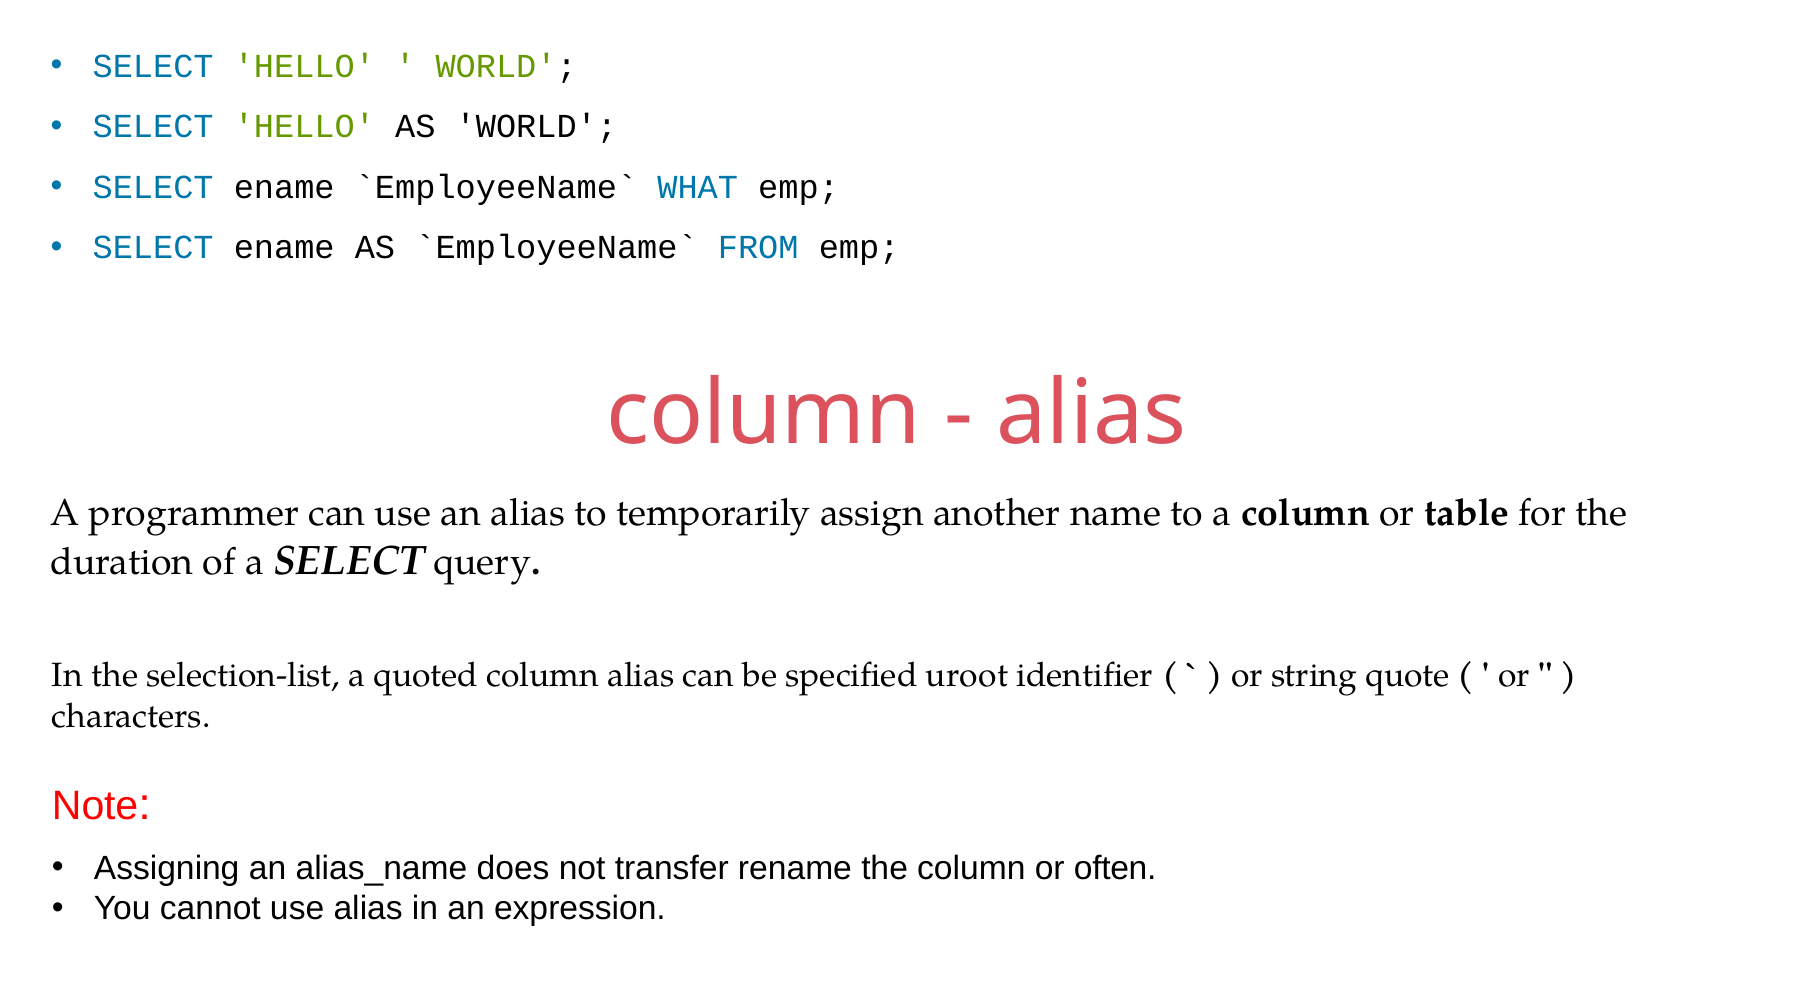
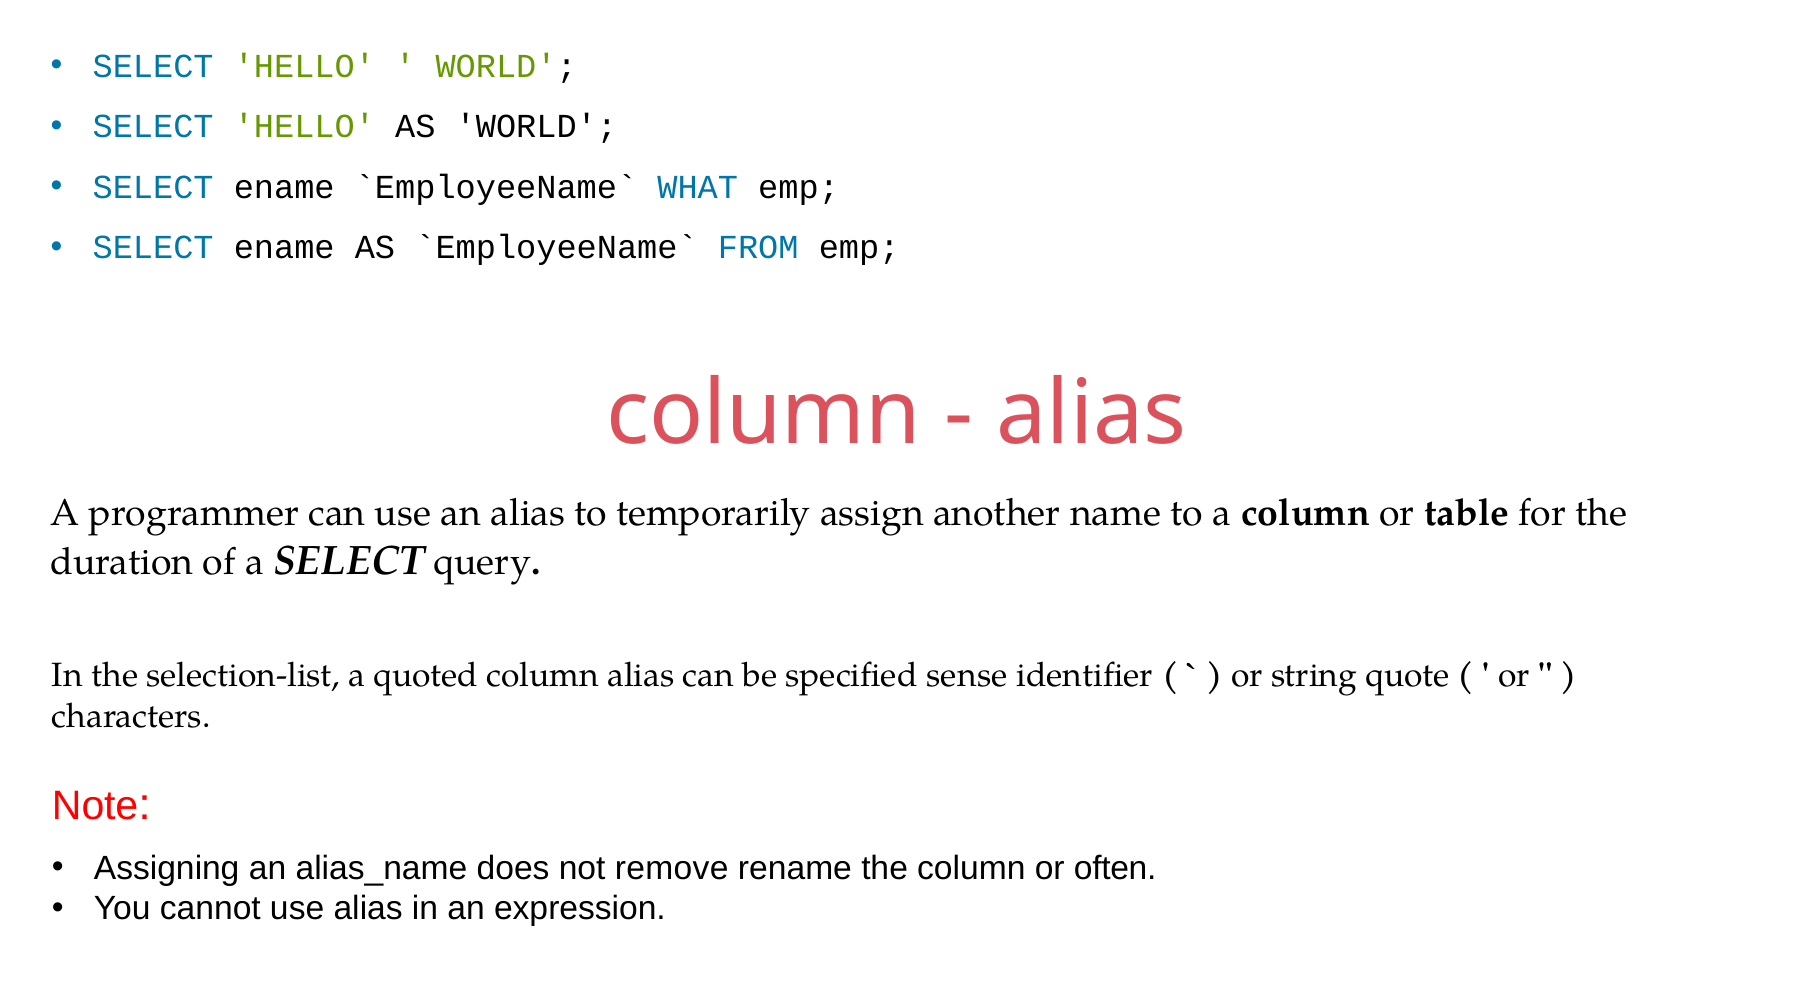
uroot: uroot -> sense (967, 676)
transfer: transfer -> remove (672, 869)
